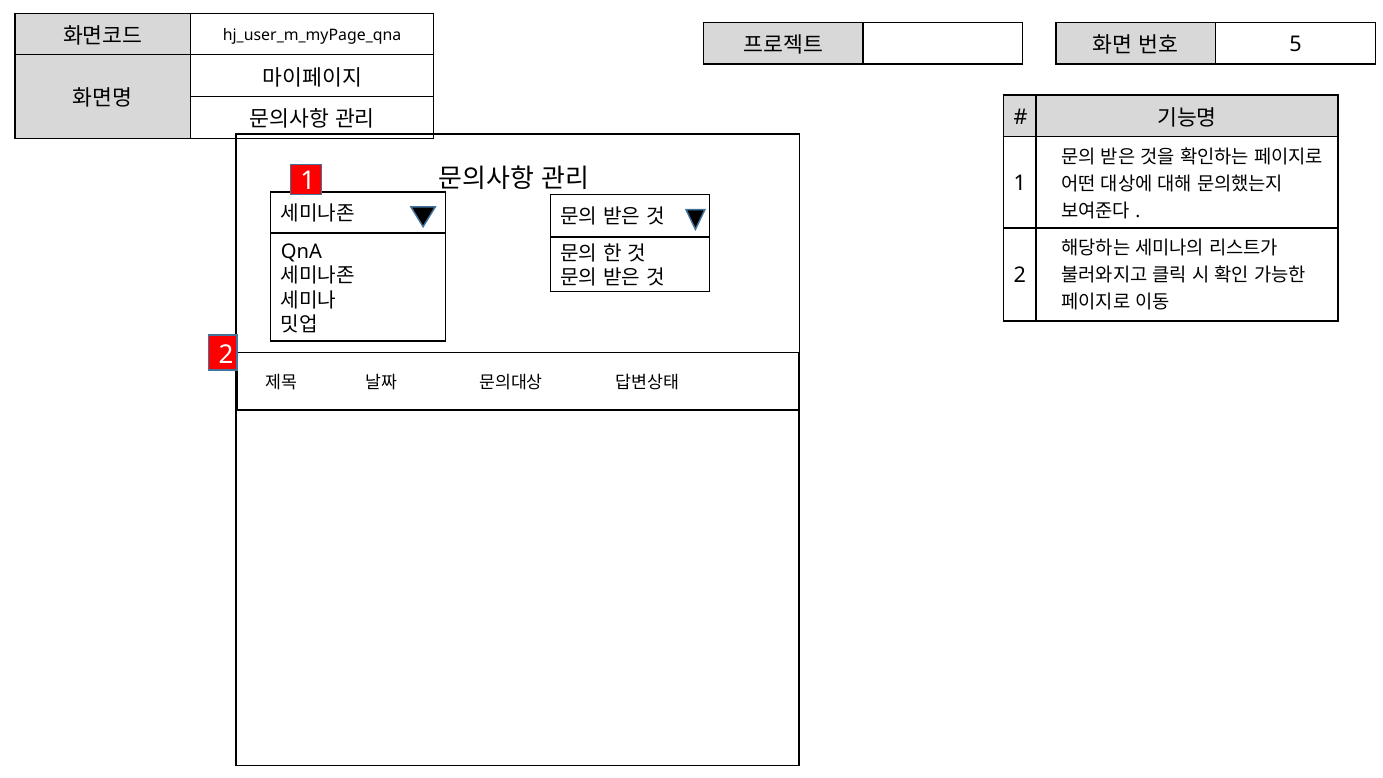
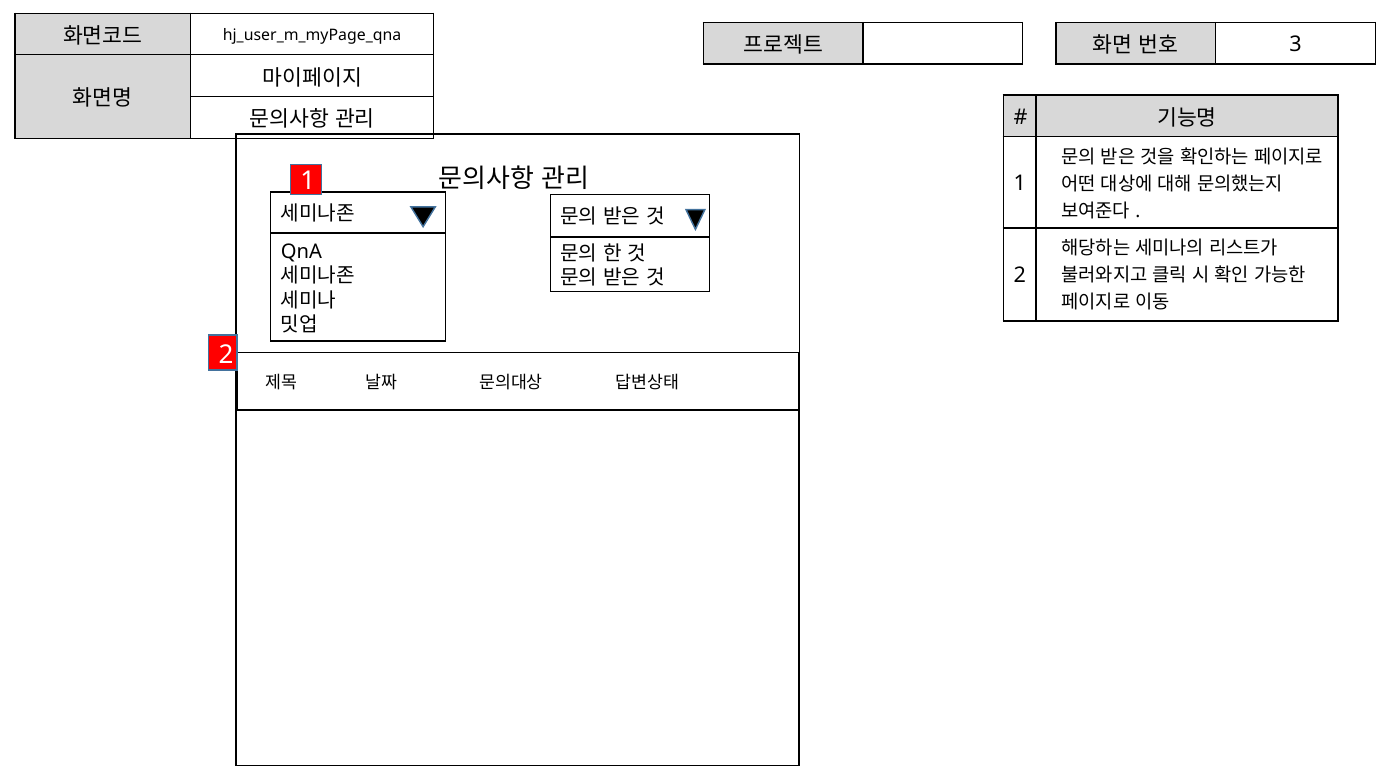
5: 5 -> 3 (1296, 44)
